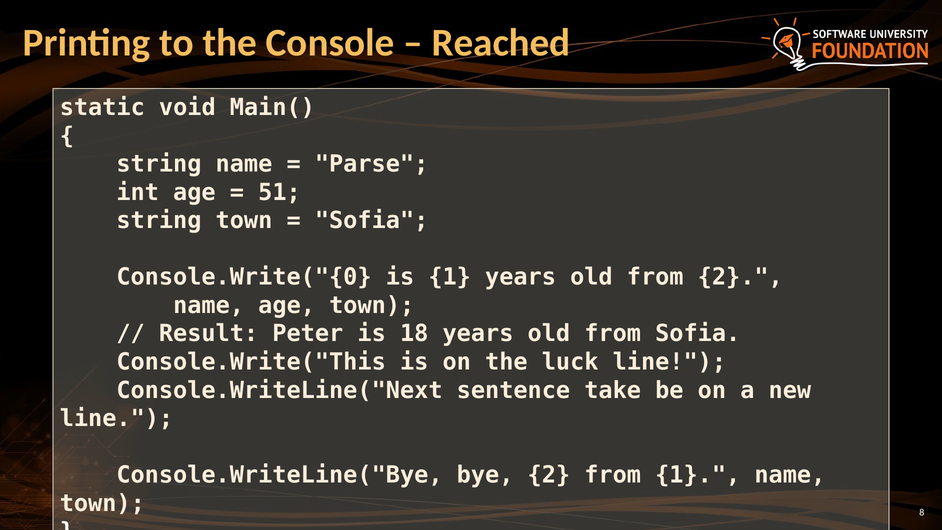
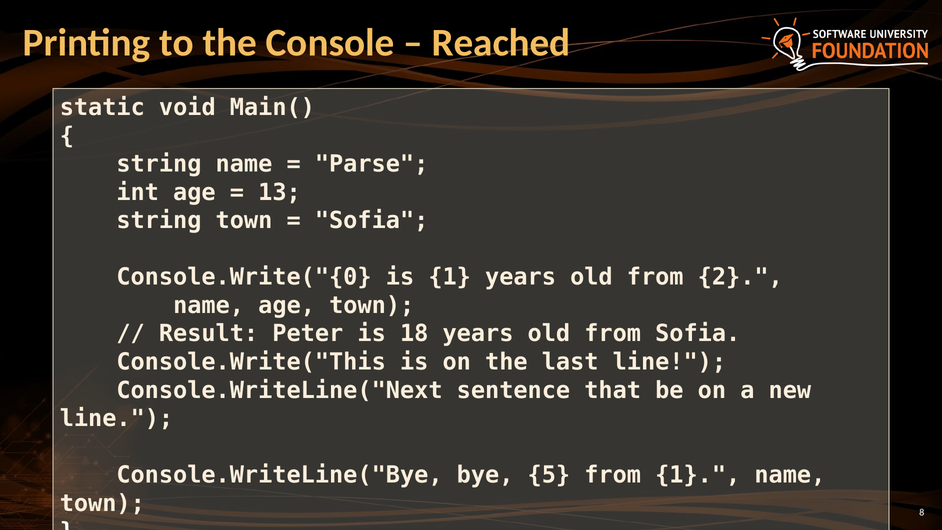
51: 51 -> 13 (279, 192)
luck: luck -> last (570, 362)
take: take -> that (613, 390)
bye 2: 2 -> 5 (549, 475)
